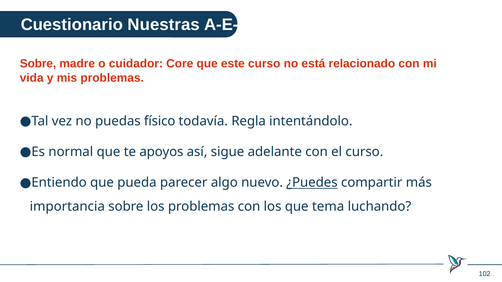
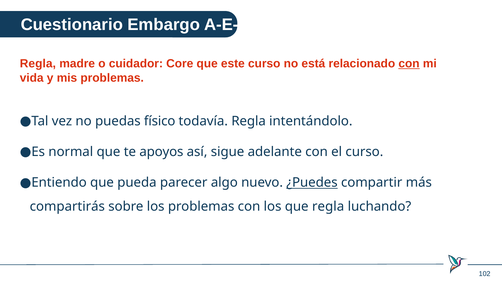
Nuestras: Nuestras -> Embargo (164, 25)
Sobre: Sobre -> Regla (38, 64)
con underline: none -> present (409, 64)
importancia: importancia -> compartirás (67, 207)
que tema: tema -> regla (328, 207)
